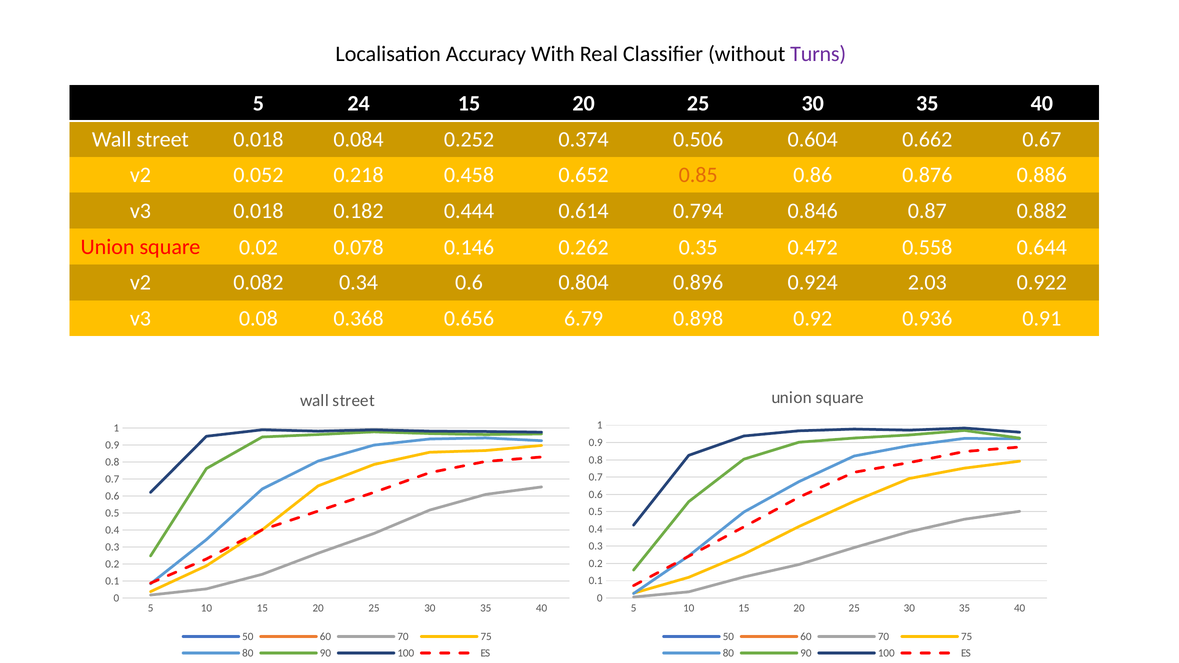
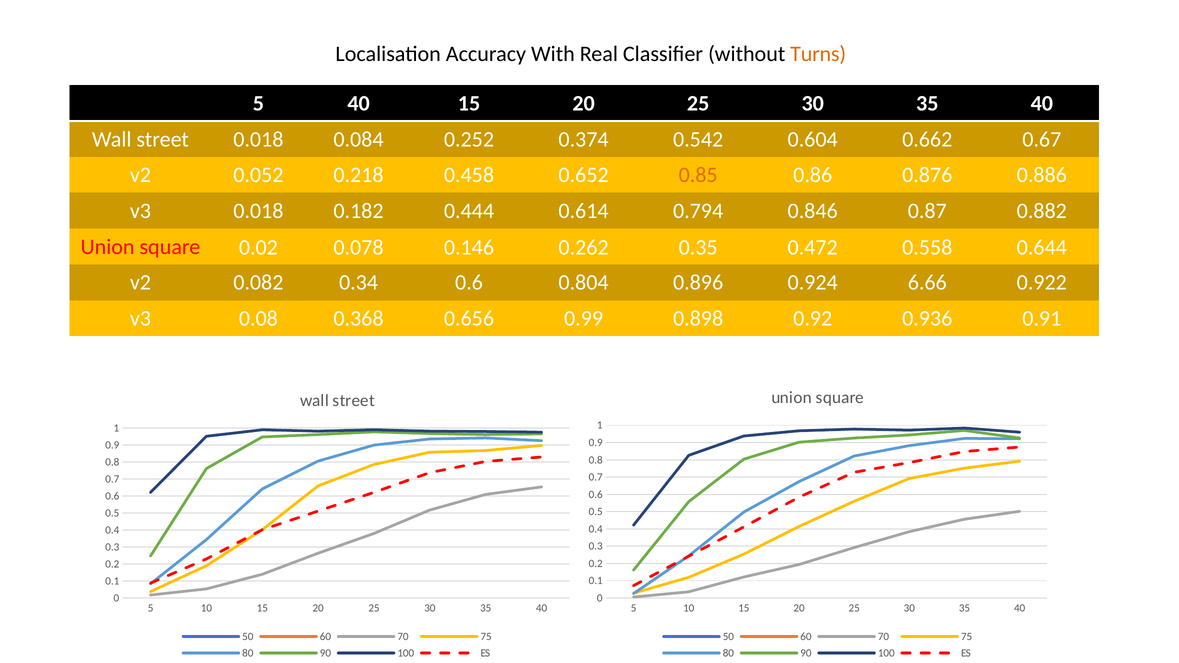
Turns colour: purple -> orange (818, 54)
5 24: 24 -> 40 (359, 103)
0.506: 0.506 -> 0.542 (698, 140)
2.03: 2.03 -> 6.66 (927, 283)
6.79: 6.79 -> 0.99 (584, 319)
